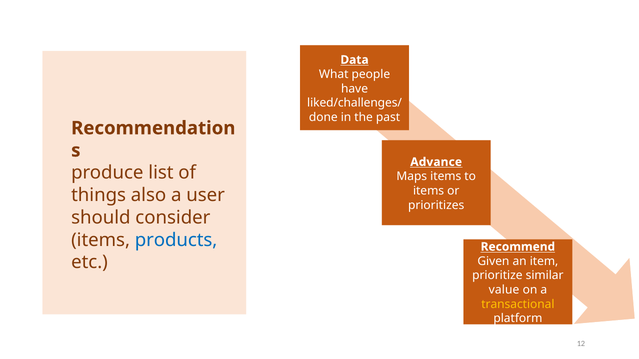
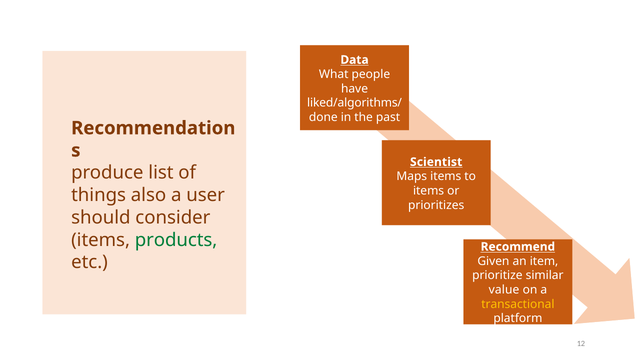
liked/challenges/: liked/challenges/ -> liked/algorithms/ (355, 103)
Advance: Advance -> Scientist (436, 162)
products colour: blue -> green (176, 240)
